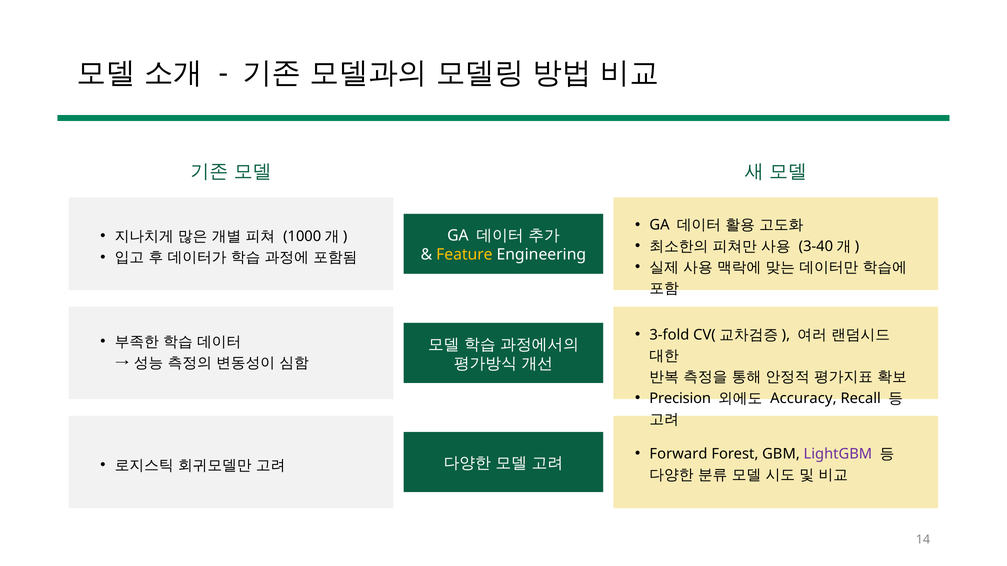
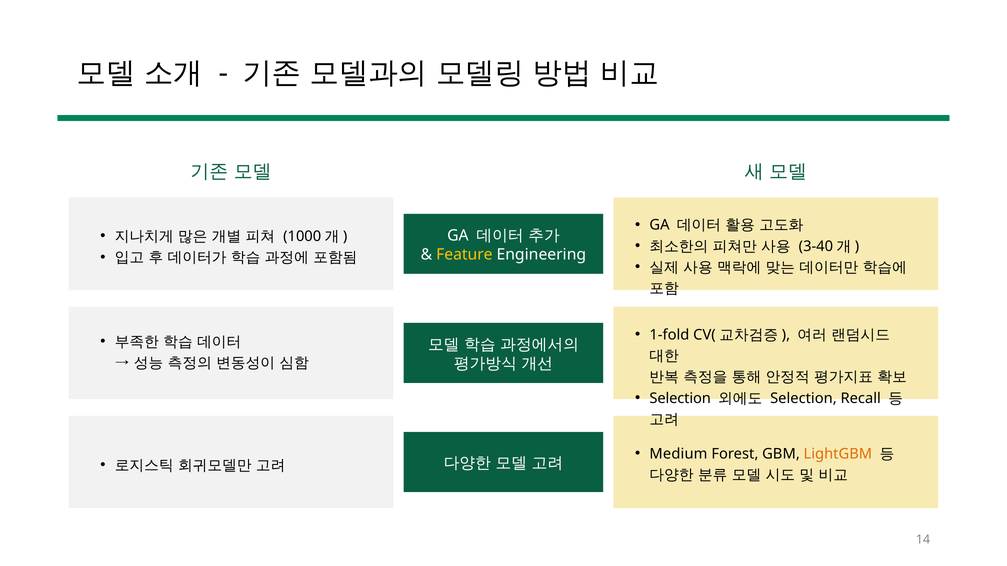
3-fold: 3-fold -> 1-fold (669, 335)
Precision: Precision -> Selection (680, 398)
Accuracy: Accuracy -> Selection (803, 398)
Forward: Forward -> Medium (678, 454)
LightGBM colour: purple -> orange (838, 454)
